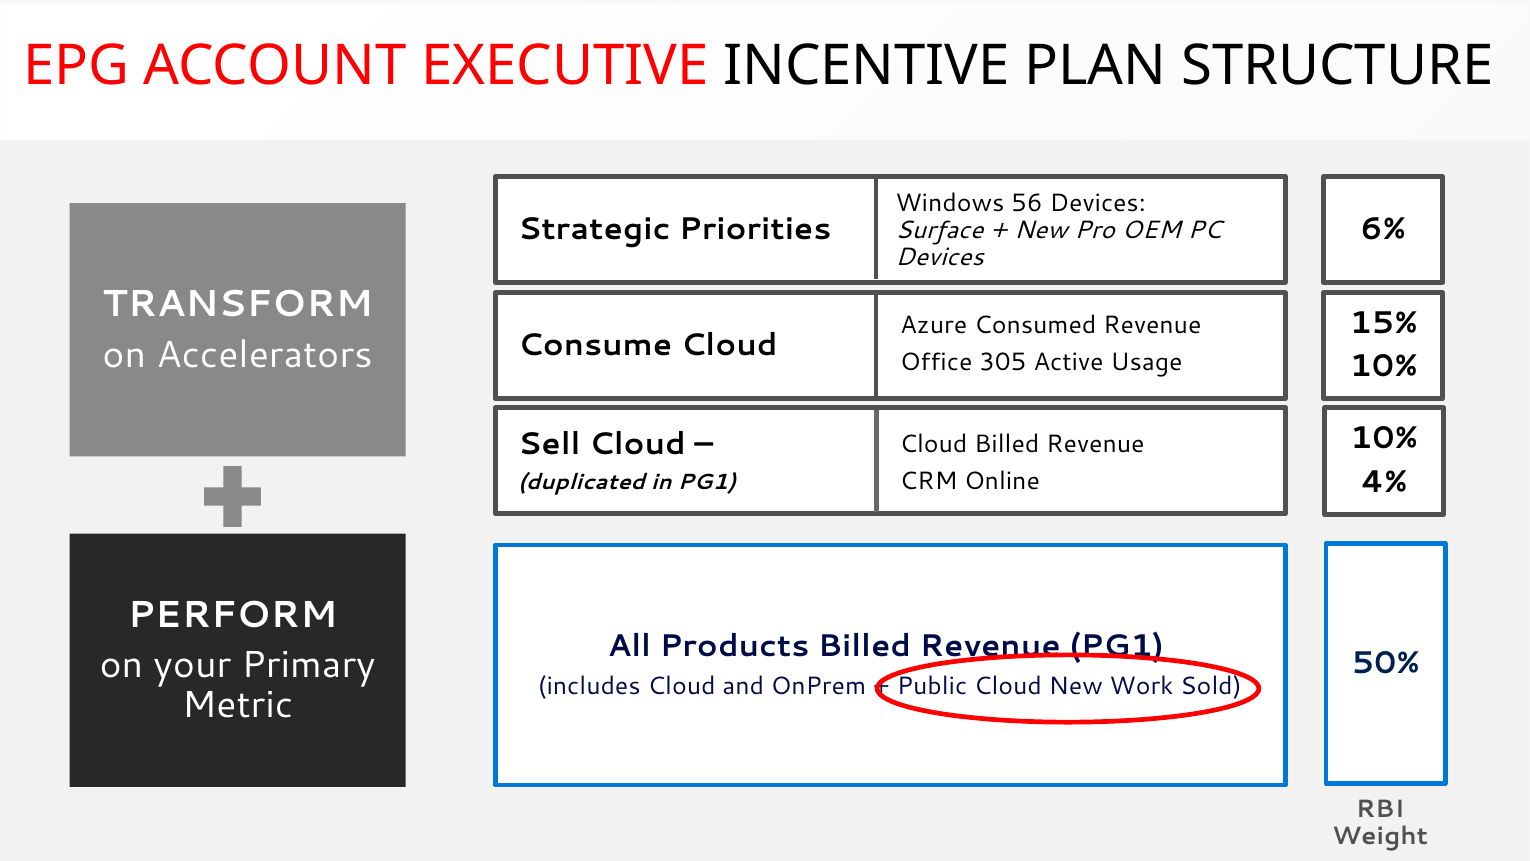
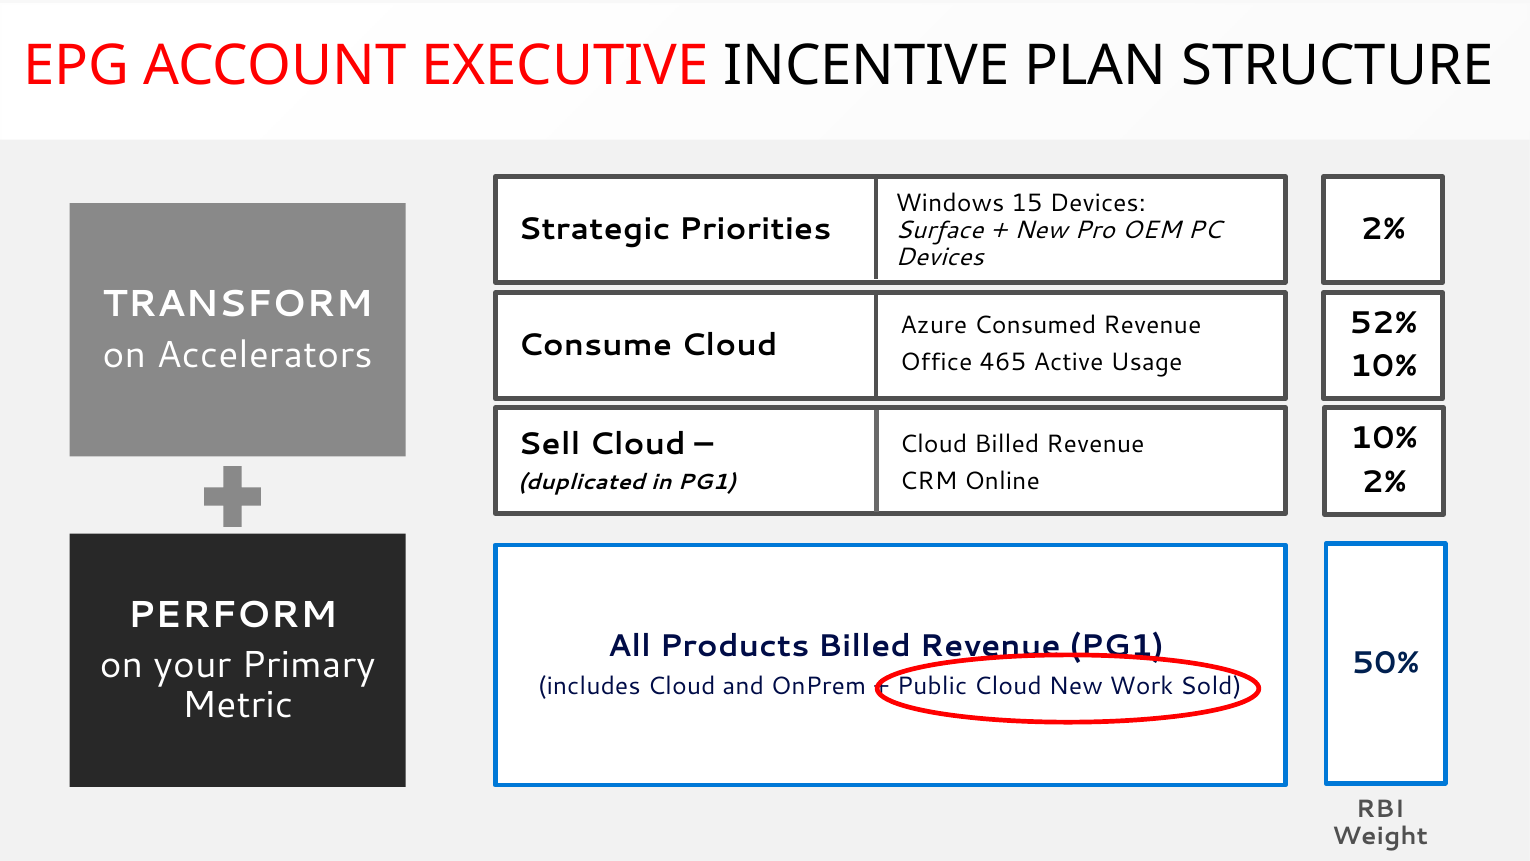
56: 56 -> 15 (1027, 203)
6%: 6% -> 2% (1383, 229)
15%: 15% -> 52% (1383, 323)
305: 305 -> 465 (1003, 362)
4%: 4% -> 2% (1384, 482)
